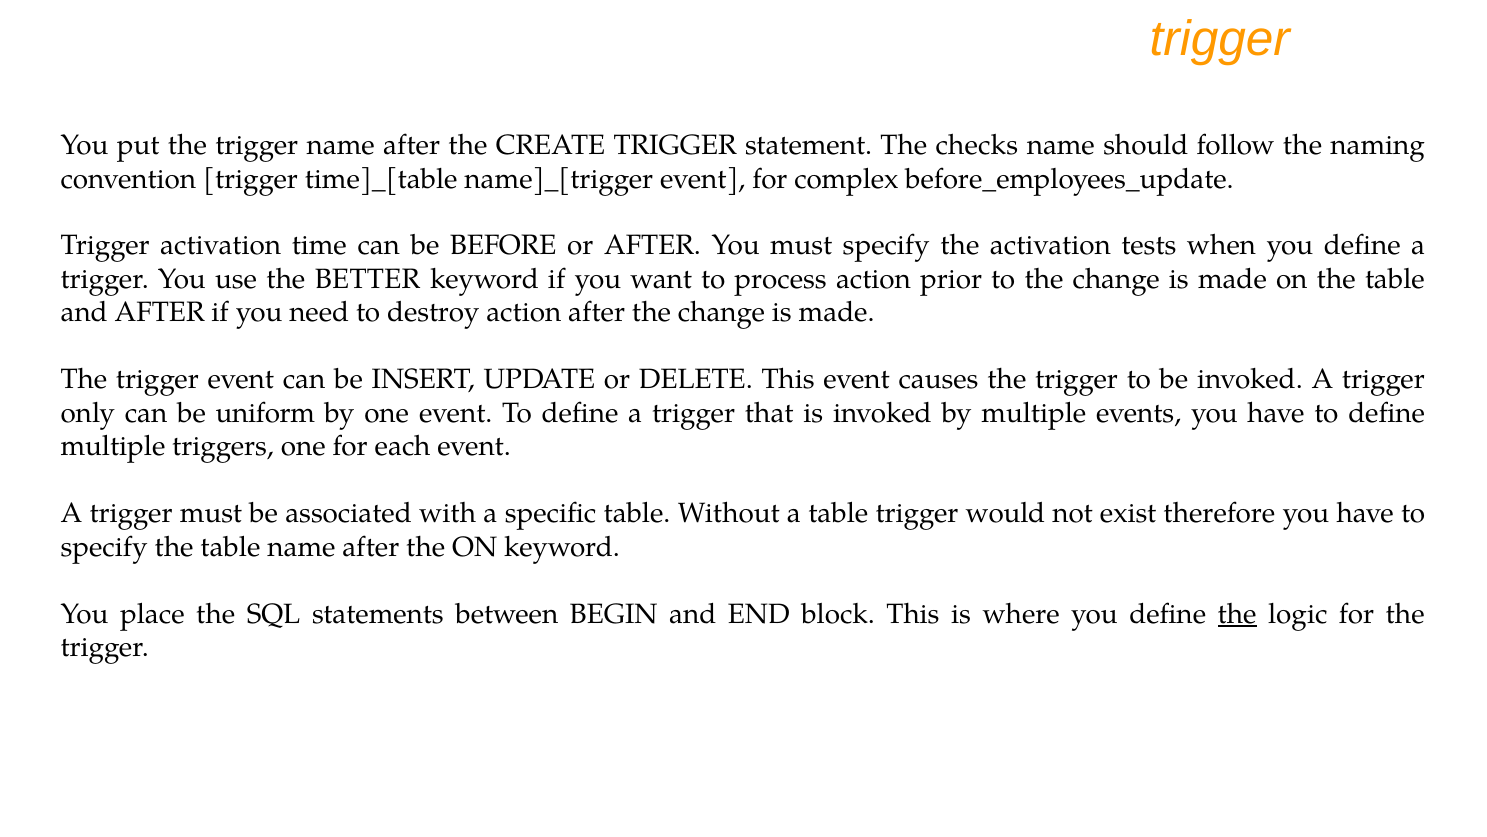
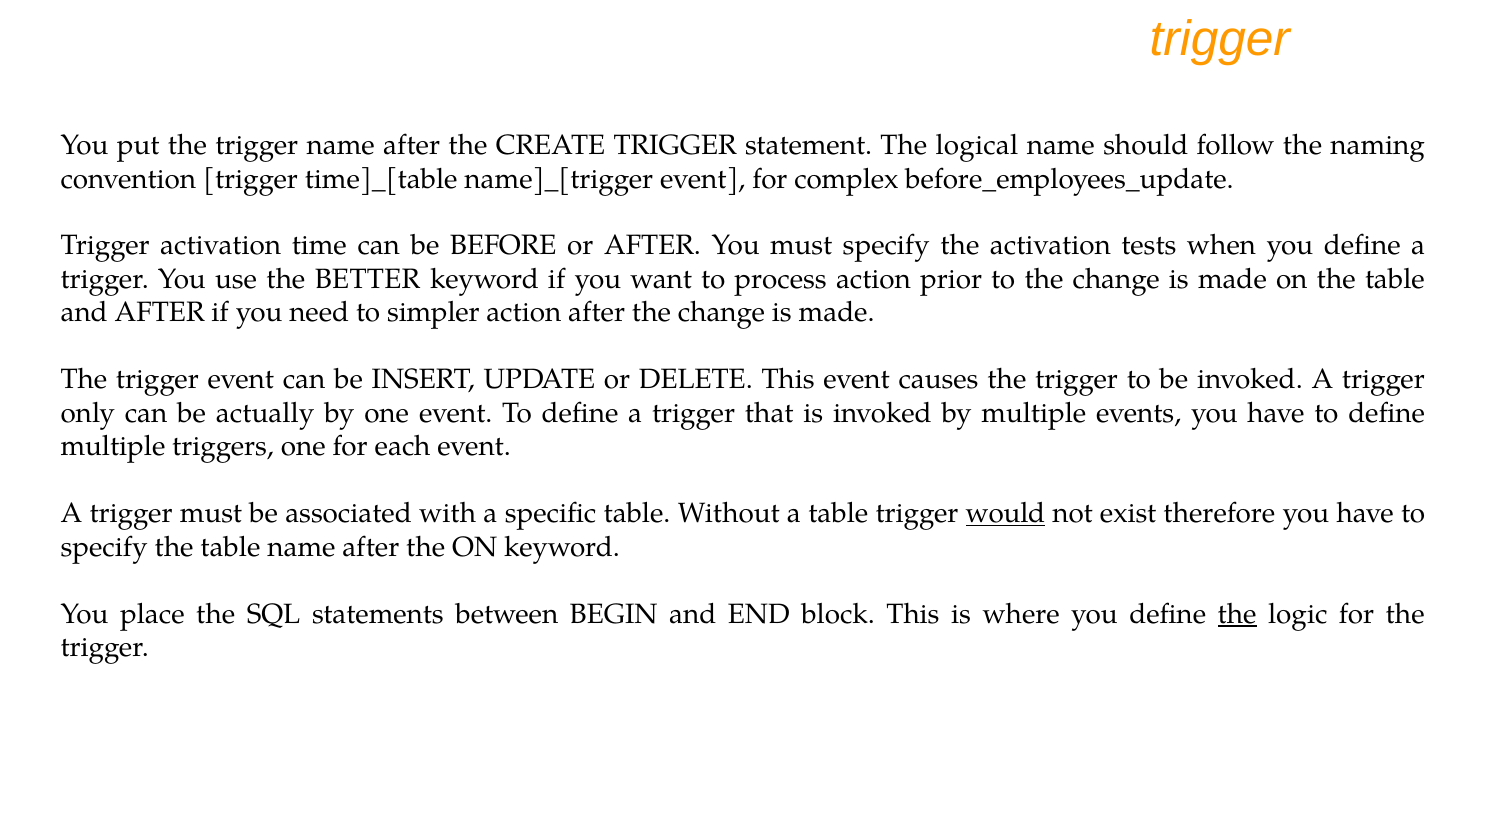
checks: checks -> logical (977, 145)
destroy: destroy -> simpler (433, 313)
uniform: uniform -> actually (265, 413)
would underline: none -> present (1005, 513)
